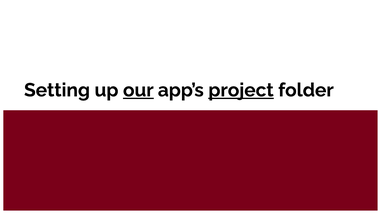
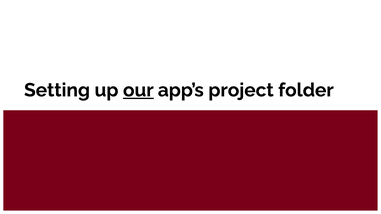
project underline: present -> none (241, 90)
